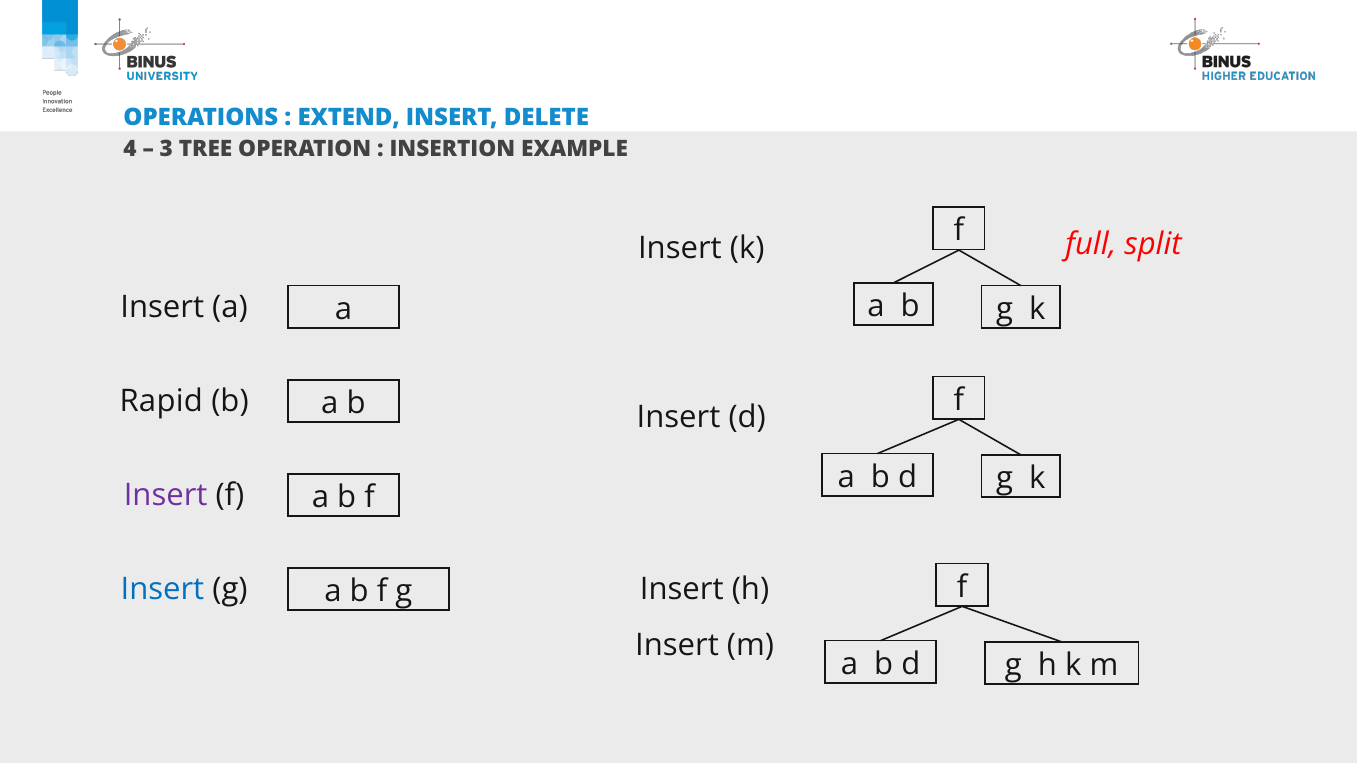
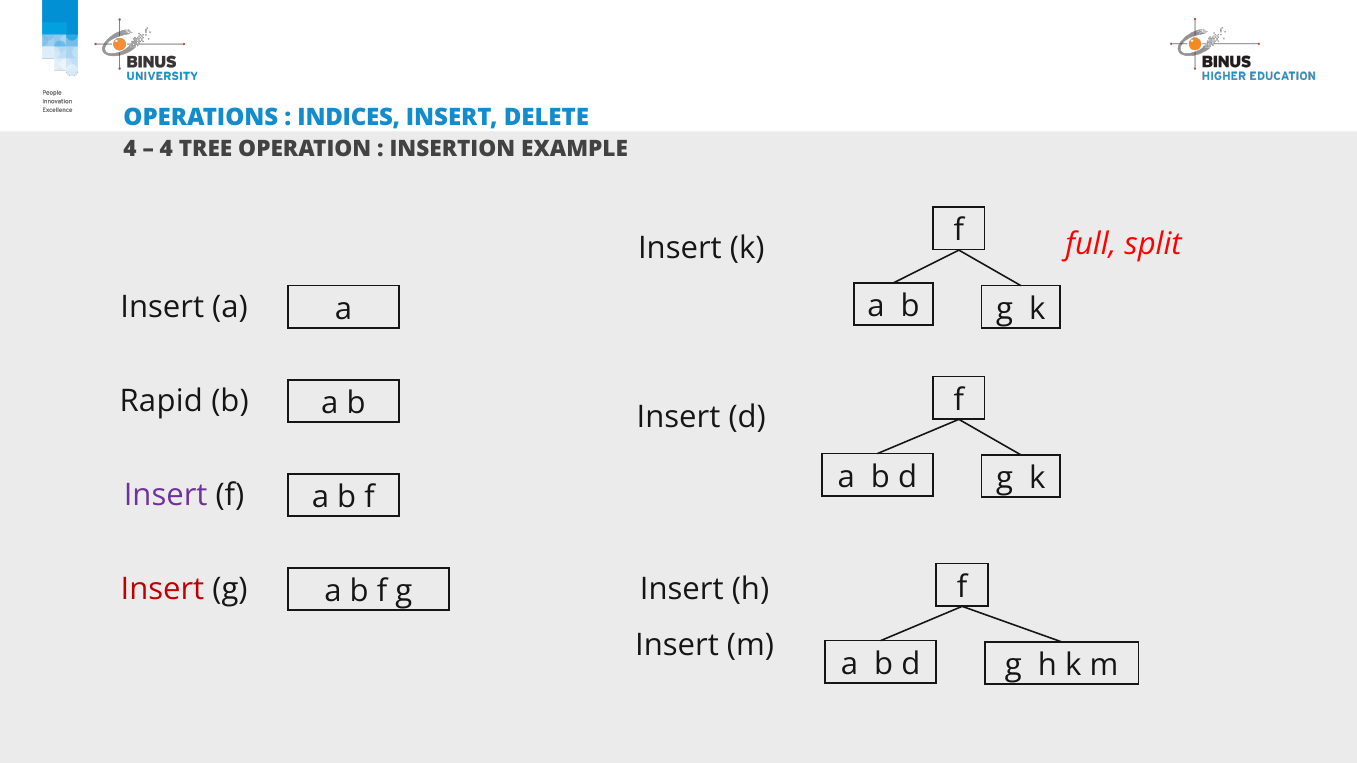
EXTEND: EXTEND -> INDICES (349, 118)
3: 3 -> 4 (166, 150)
Insert colour: blue -> red (162, 590)
